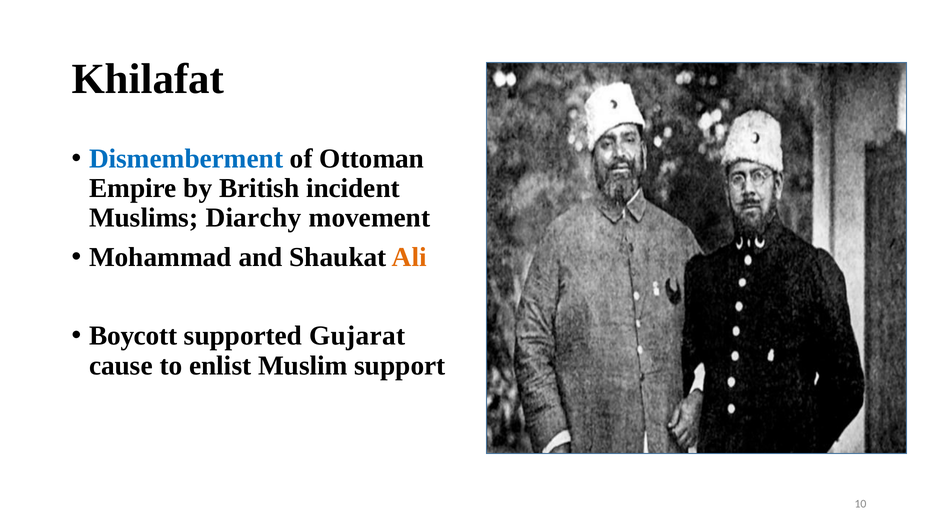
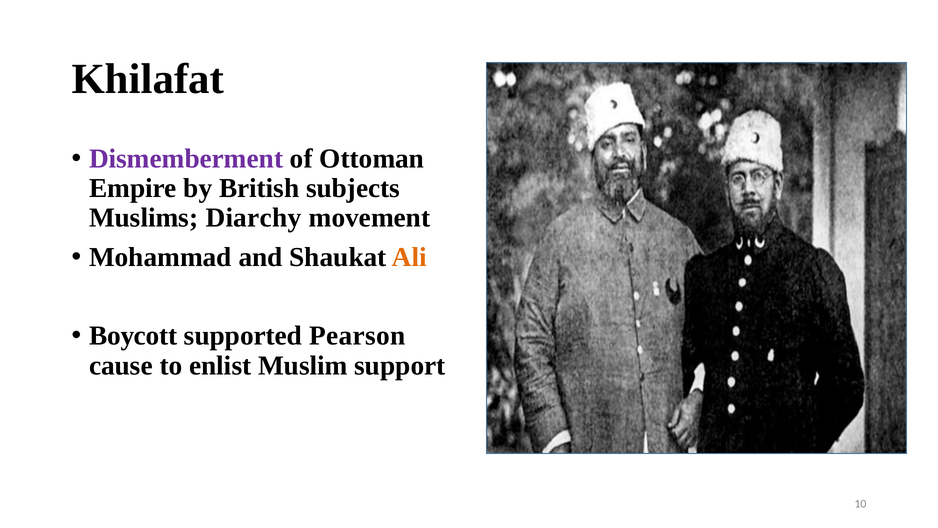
Dismemberment colour: blue -> purple (186, 159)
incident: incident -> subjects (353, 188)
Gujarat: Gujarat -> Pearson (357, 336)
